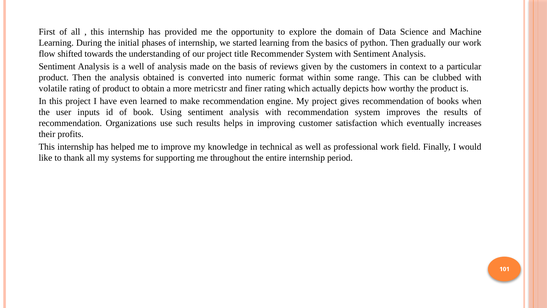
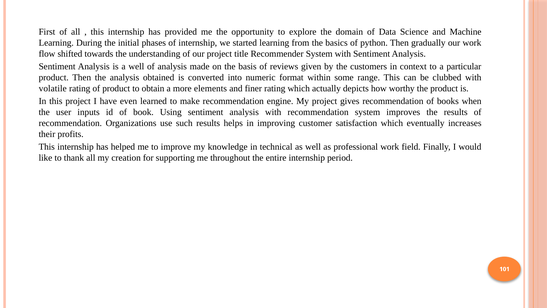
metricstr: metricstr -> elements (210, 88)
systems: systems -> creation (126, 158)
